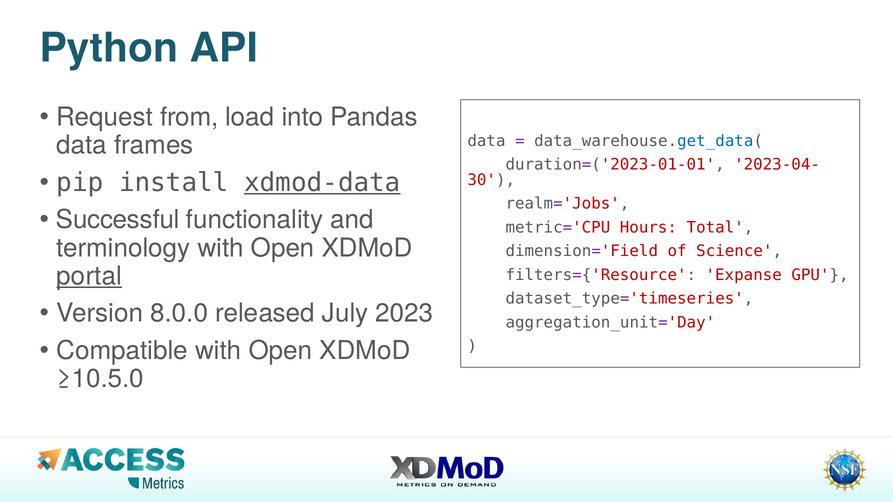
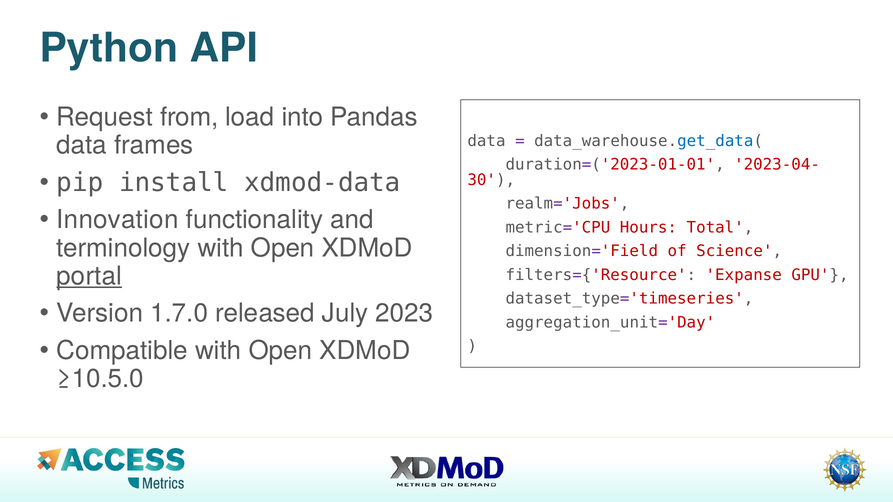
xdmod-data underline: present -> none (322, 183)
Successful: Successful -> Innovation (117, 220)
8.0.0: 8.0.0 -> 1.7.0 (179, 314)
